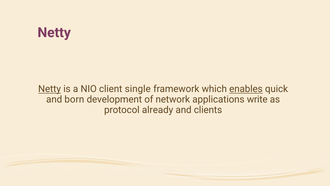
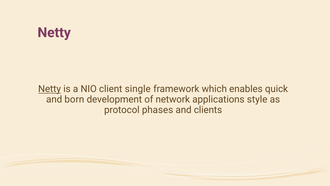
enables underline: present -> none (246, 89)
write: write -> style (257, 99)
already: already -> phases (158, 110)
